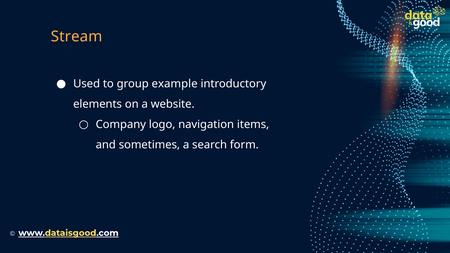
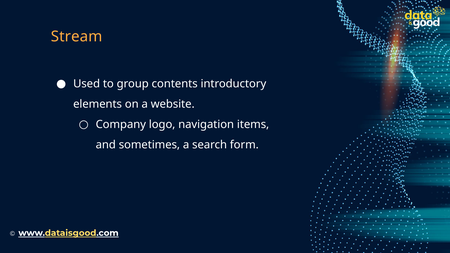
example: example -> contents (175, 84)
